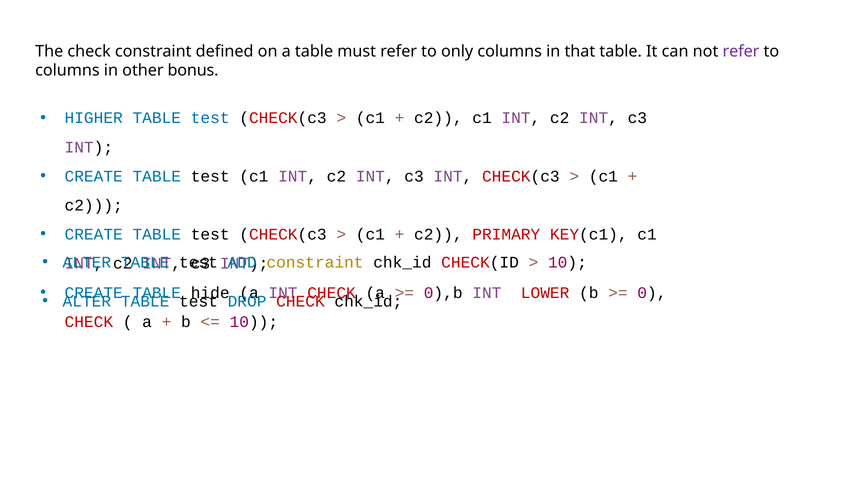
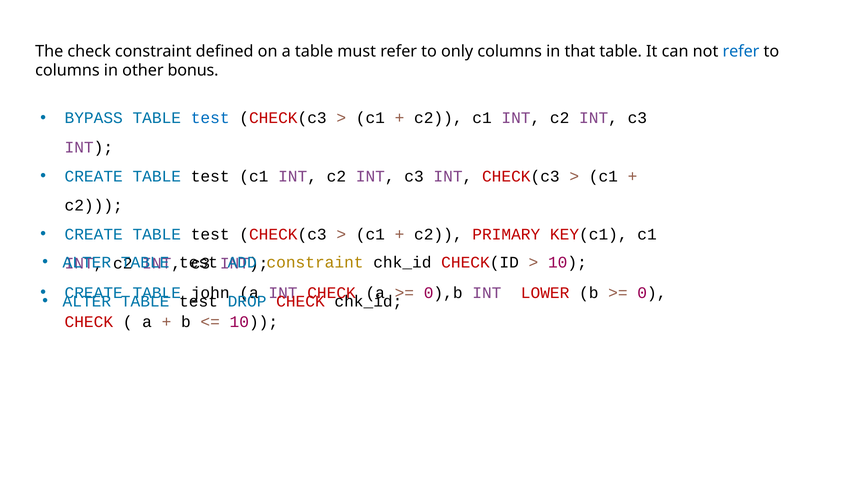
refer colour: purple -> blue (741, 51)
HIGHER: HIGHER -> BYPASS (94, 118)
hide: hide -> john (210, 293)
